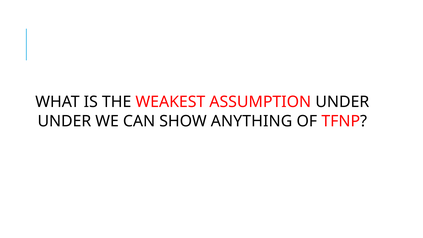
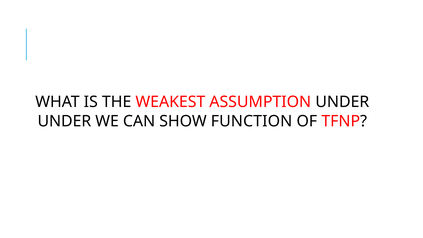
ANYTHING: ANYTHING -> FUNCTION (252, 121)
